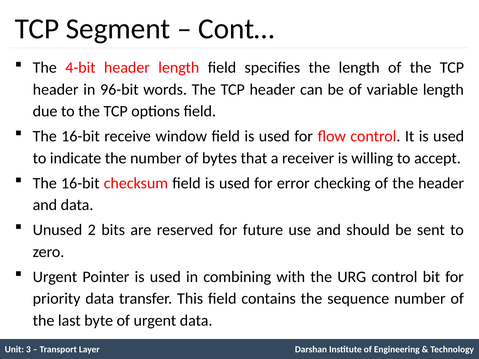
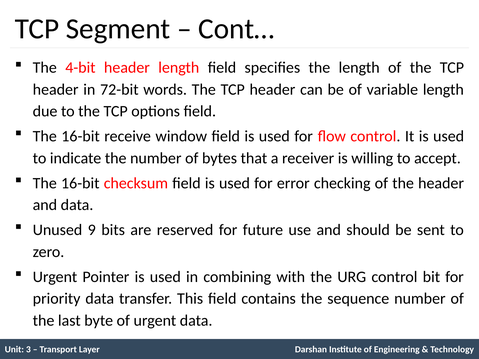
96-bit: 96-bit -> 72-bit (119, 90)
2: 2 -> 9 (92, 230)
